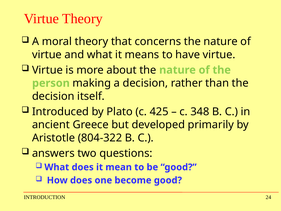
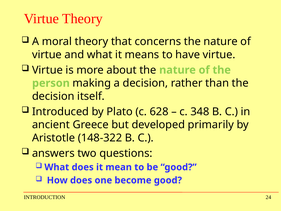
425: 425 -> 628 (159, 111)
804-322: 804-322 -> 148-322 (100, 138)
